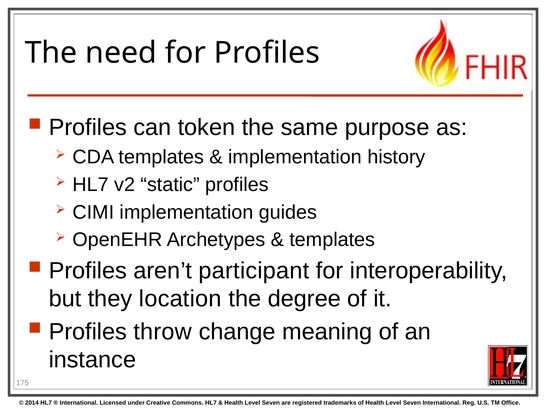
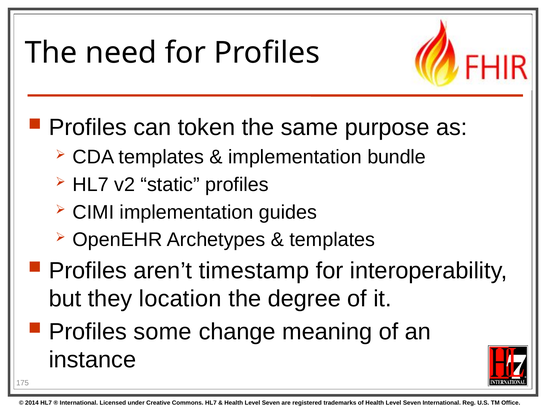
history: history -> bundle (397, 157)
participant: participant -> timestamp (254, 271)
throw: throw -> some (163, 332)
